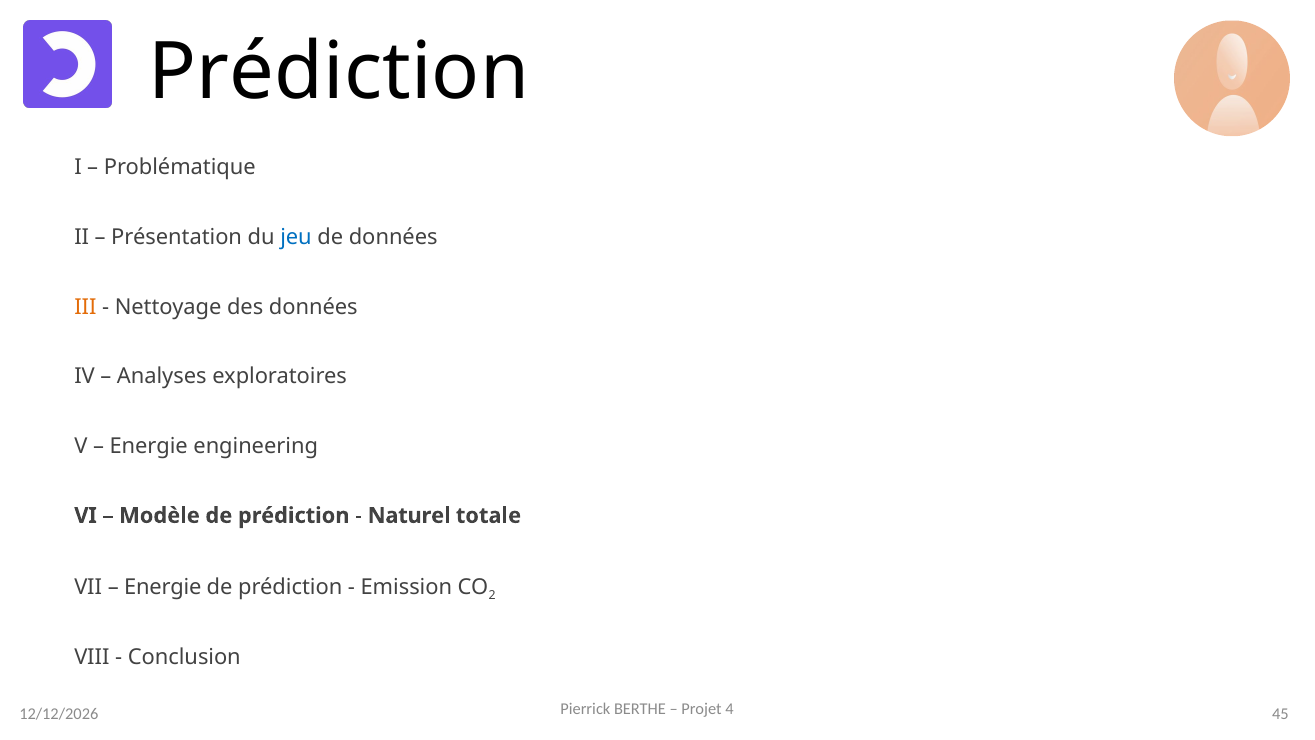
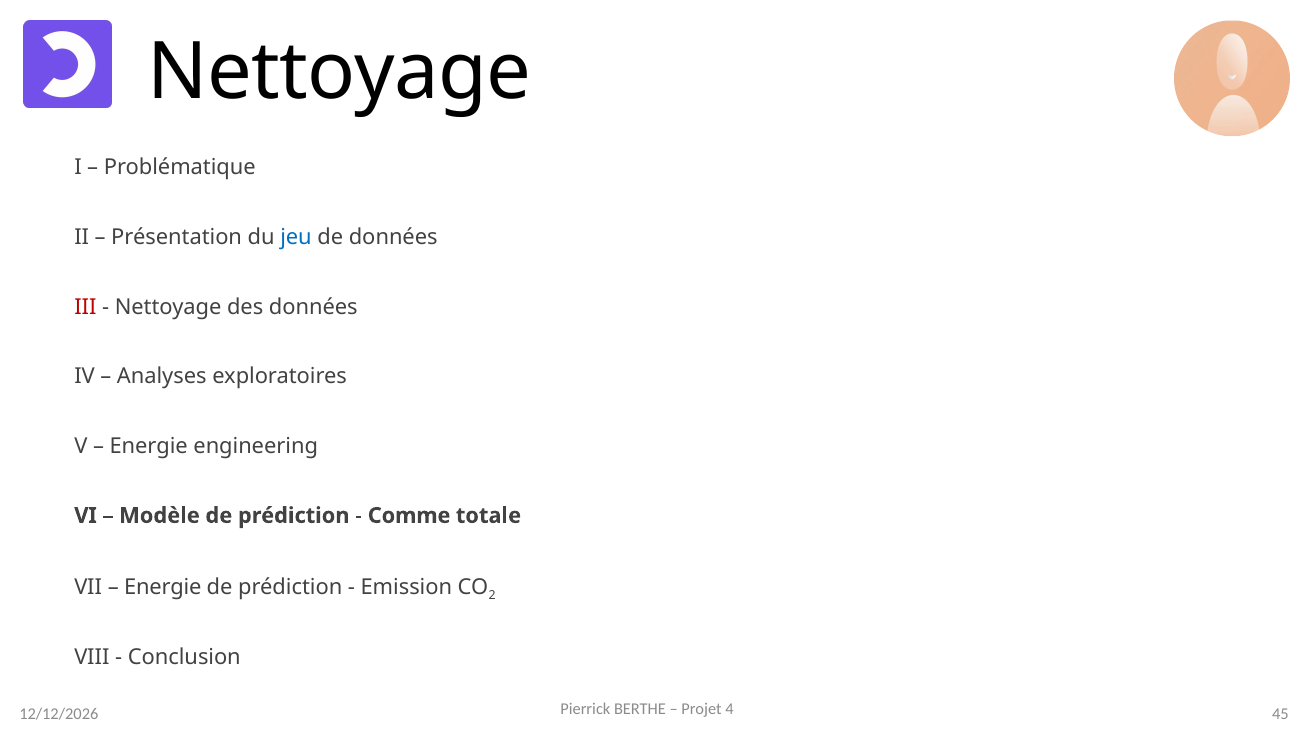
Prédiction: Prédiction -> Nettoyage (339, 73)
III colour: orange -> red (85, 307)
Naturel: Naturel -> Comme (409, 515)
